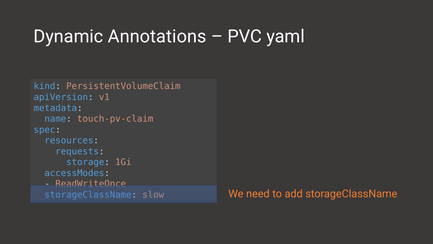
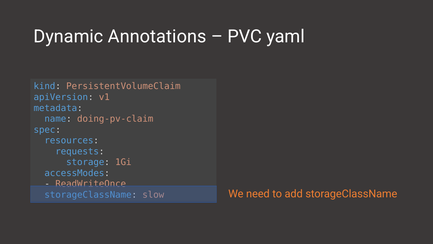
touch-pv-claim: touch-pv-claim -> doing-pv-claim (115, 119)
